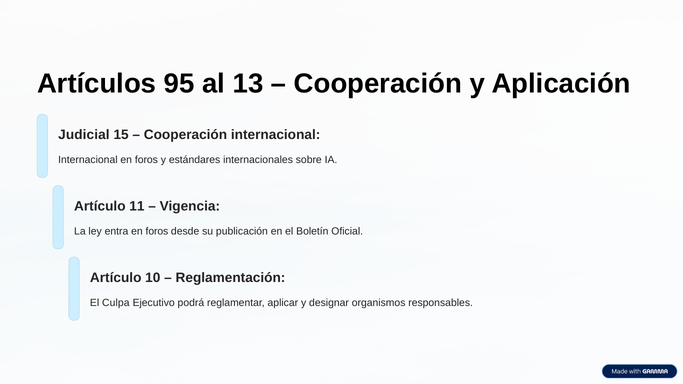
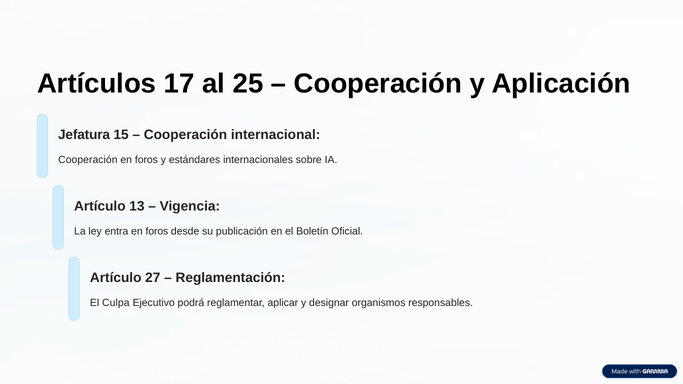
95: 95 -> 17 (179, 84)
13: 13 -> 25 (248, 84)
Judicial: Judicial -> Jefatura (84, 135)
Internacional: Internacional -> Cooperación (88, 160)
11: 11 -> 13 (137, 206)
10: 10 -> 27 (153, 278)
